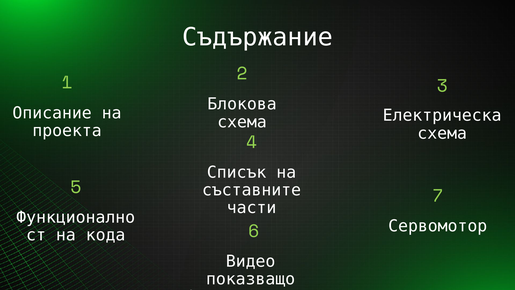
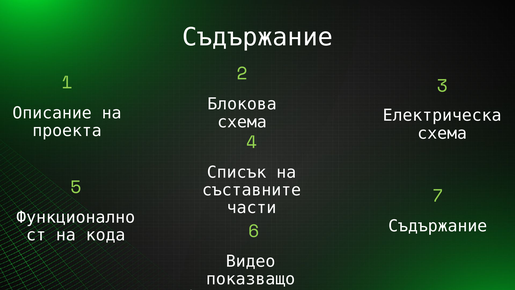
6 Сервомотор: Сервомотор -> Съдържание (438, 226)
